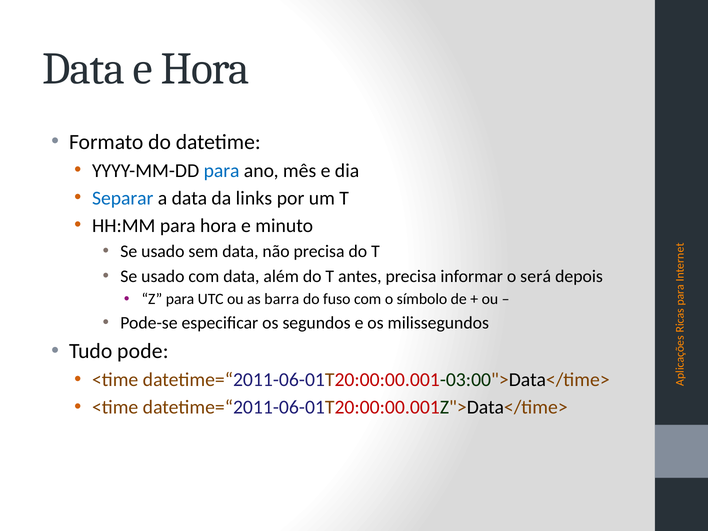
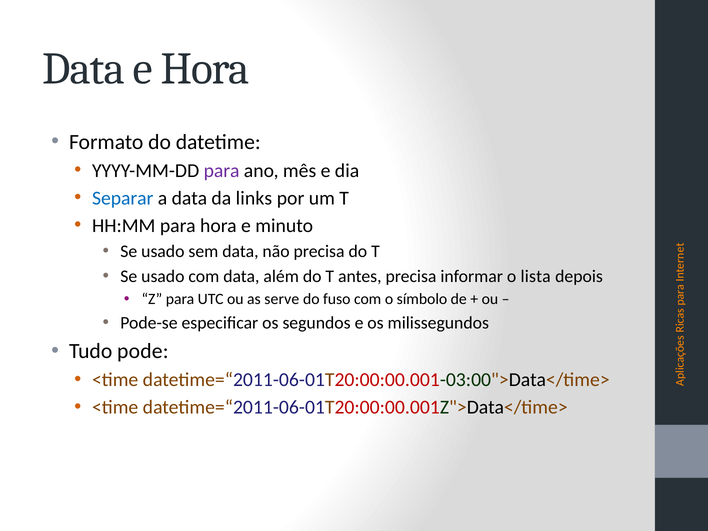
para colour: blue -> purple (222, 171)
será: será -> lista (536, 276)
barra: barra -> serve (282, 299)
